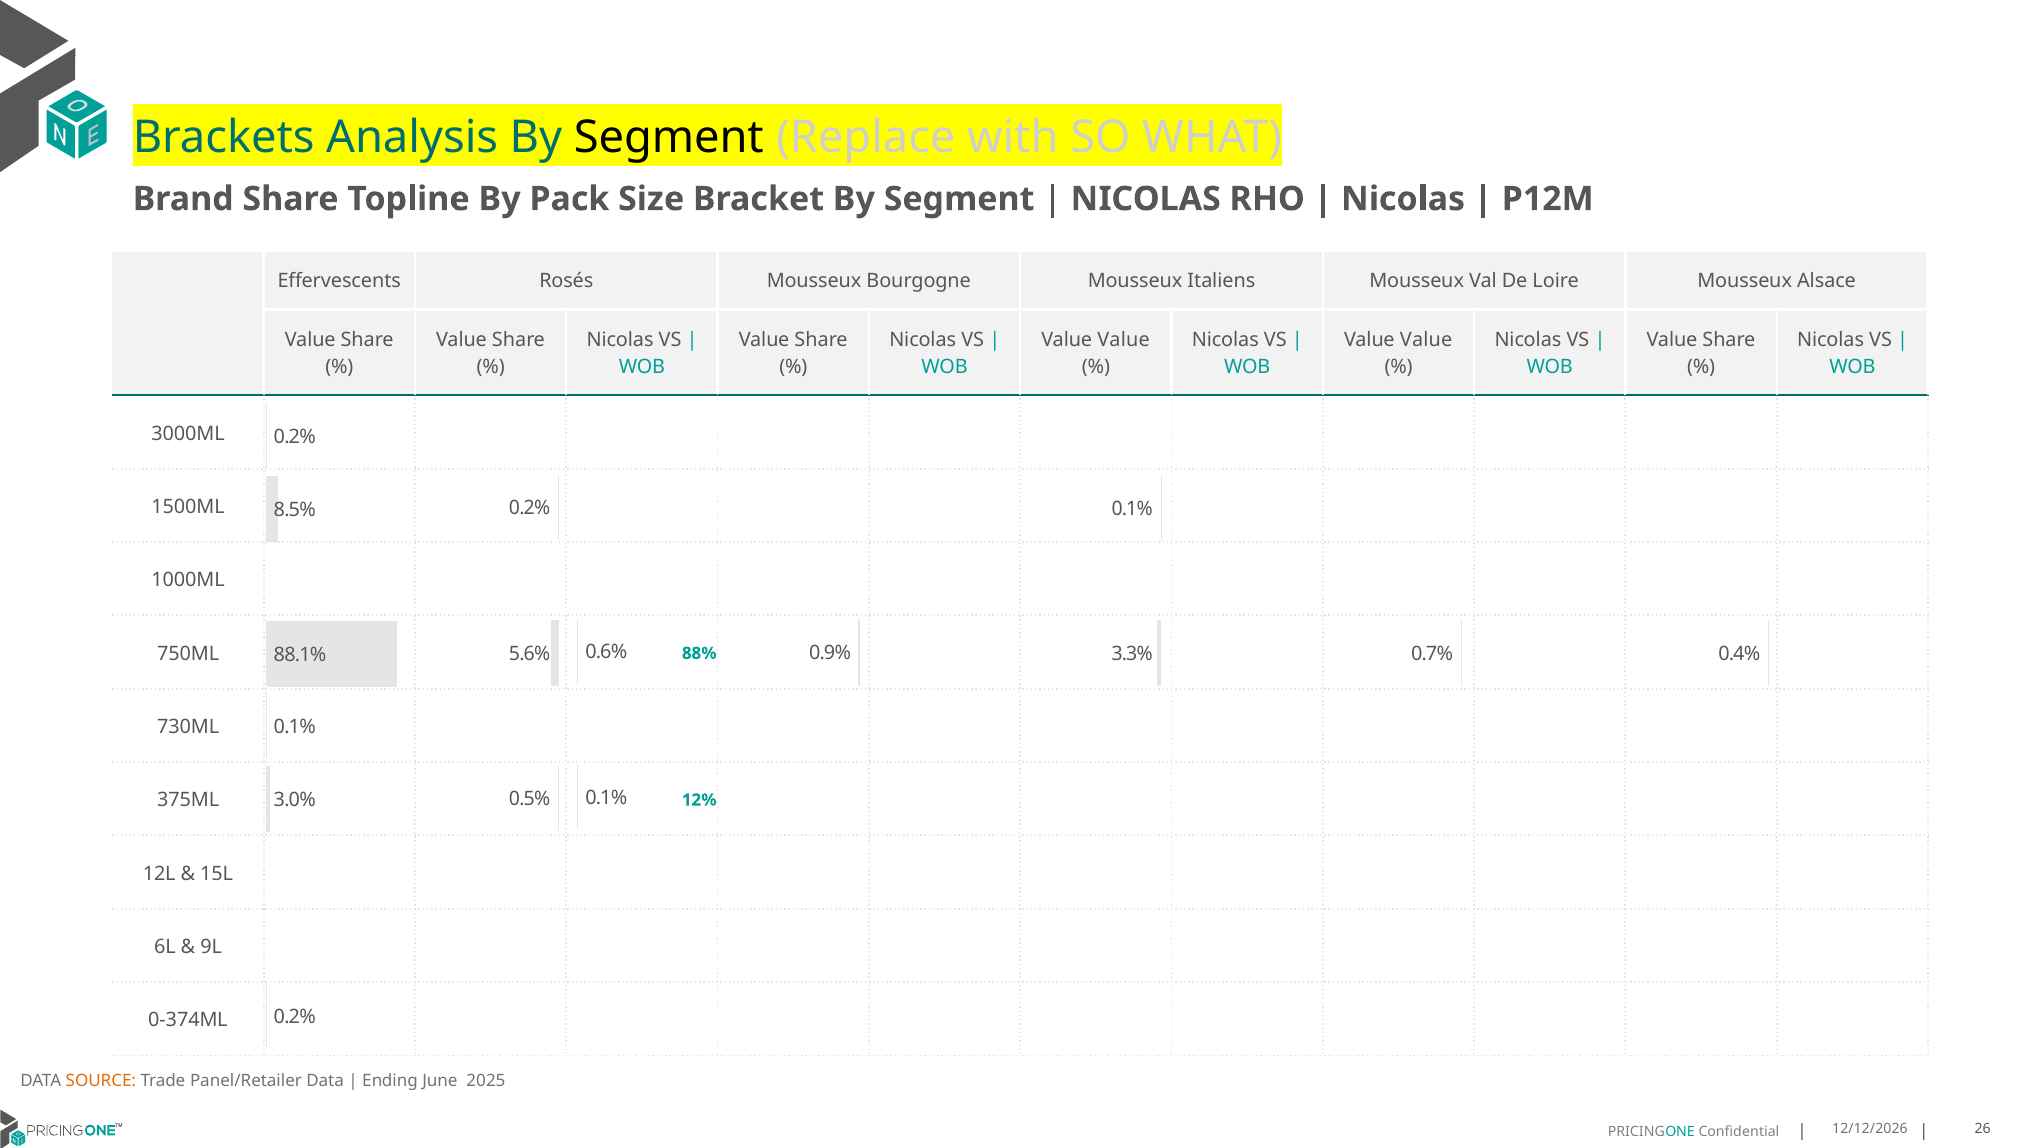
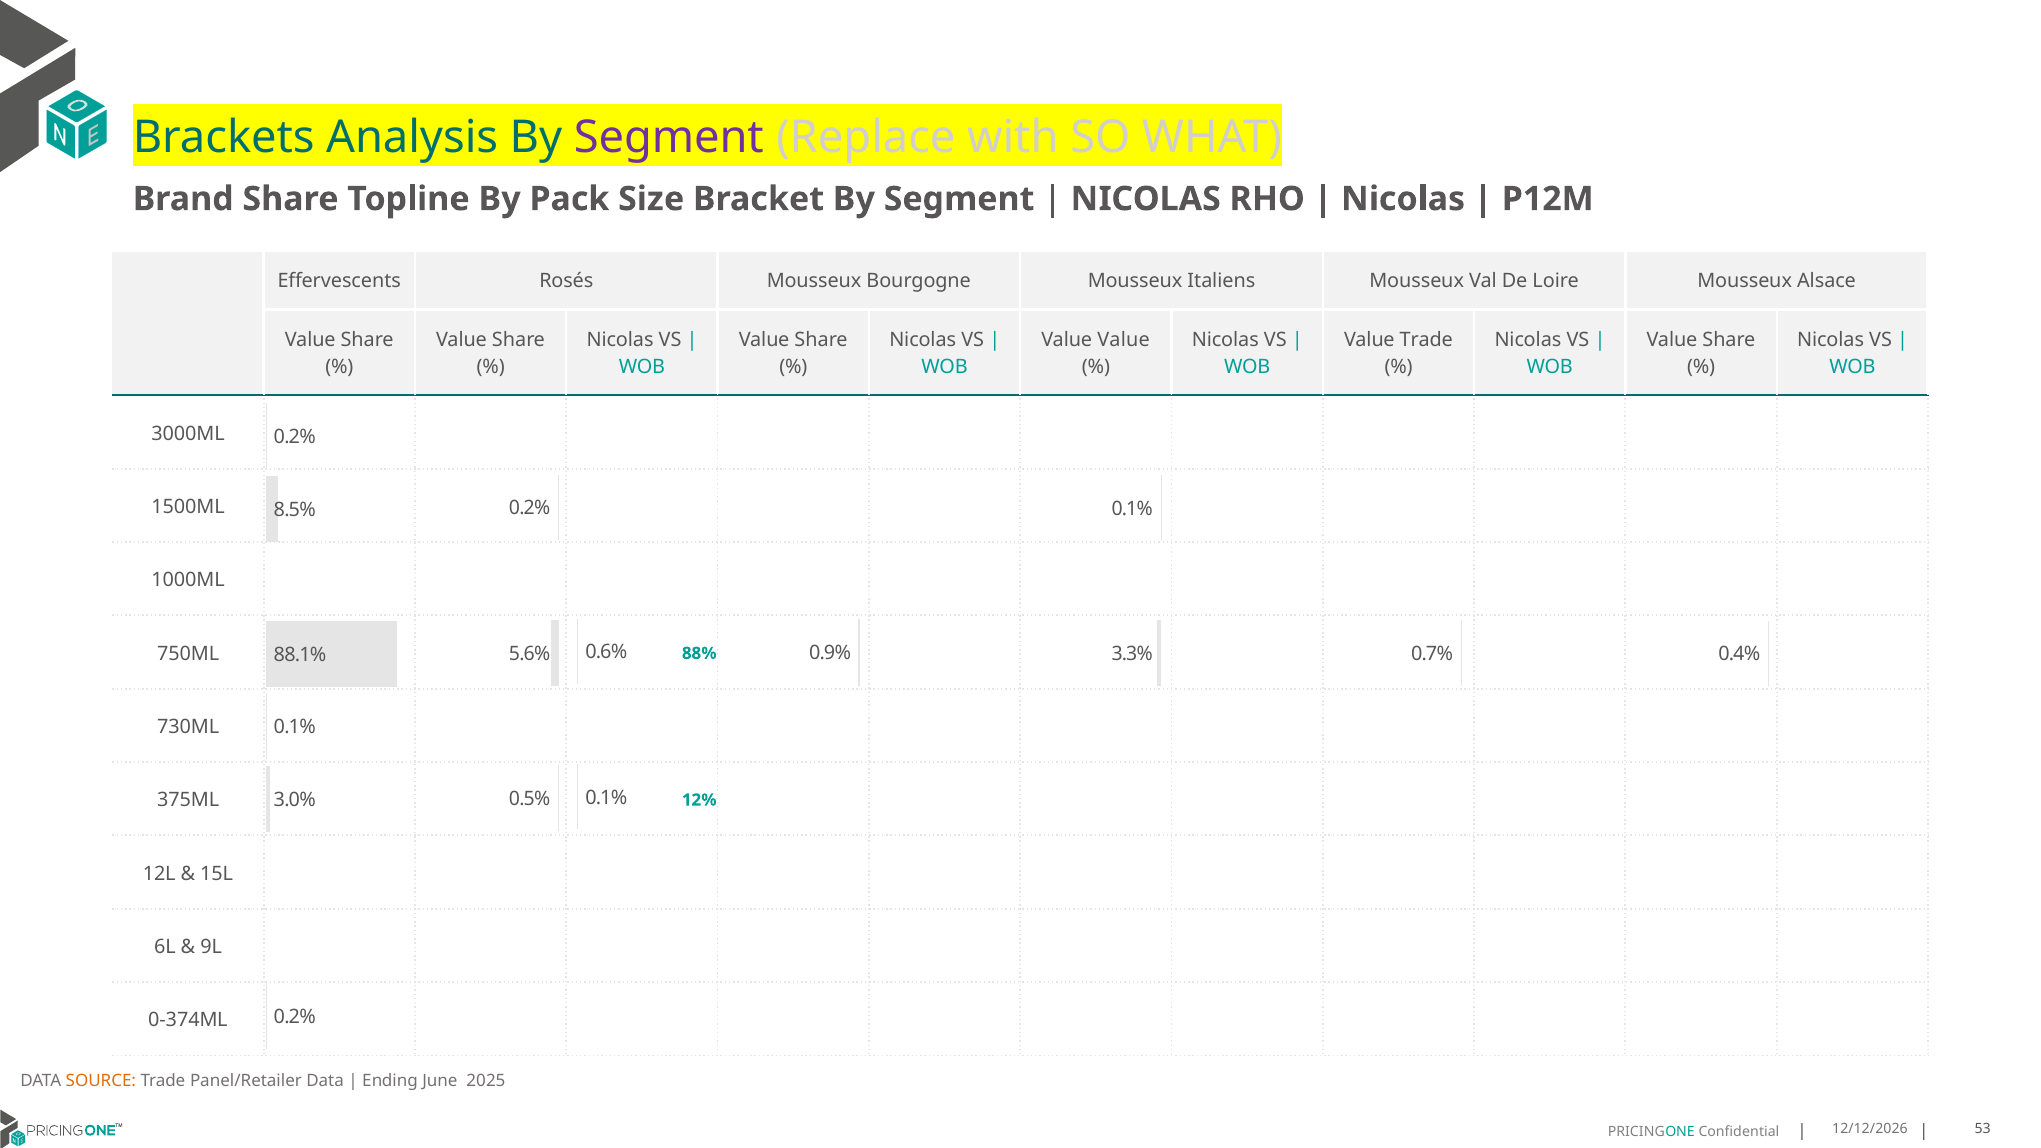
Segment colour: black -> purple (669, 137)
Value: Value -> Trade (1426, 340)
26: 26 -> 53 (1983, 1129)
